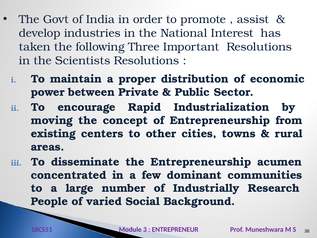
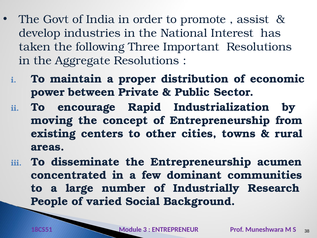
Scientists: Scientists -> Aggregate (83, 60)
